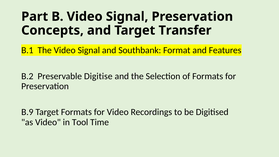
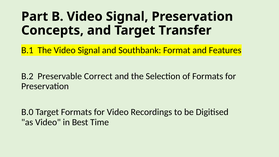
Digitise: Digitise -> Correct (98, 76)
B.9: B.9 -> B.0 (27, 112)
Tool: Tool -> Best (80, 122)
